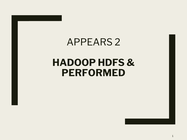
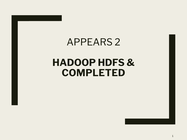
PERFORMED: PERFORMED -> COMPLETED (93, 73)
